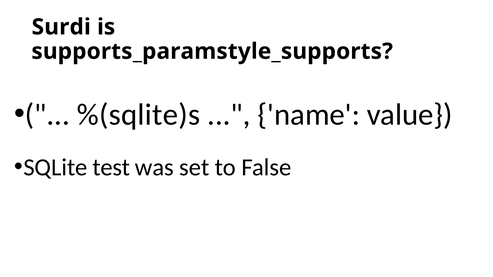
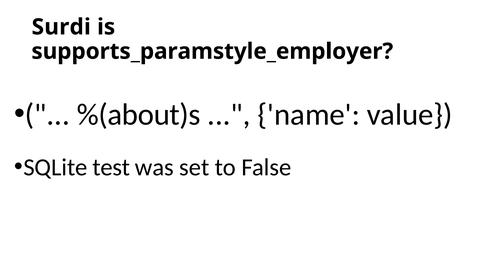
supports_paramstyle_supports: supports_paramstyle_supports -> supports_paramstyle_employer (212, 51)
%(sqlite)s: %(sqlite)s -> %(about)s (139, 115)
